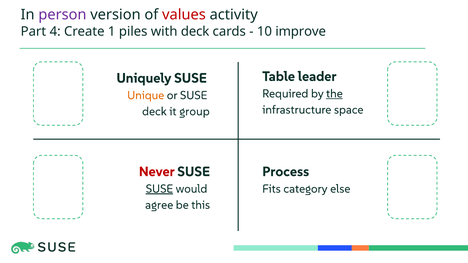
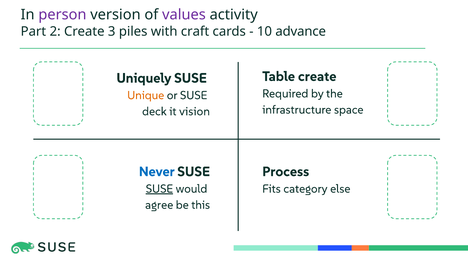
values colour: red -> purple (184, 15)
4: 4 -> 2 (55, 31)
1: 1 -> 3 (112, 31)
with deck: deck -> craft (195, 31)
improve: improve -> advance (301, 31)
Table leader: leader -> create (317, 77)
the underline: present -> none (334, 94)
group: group -> vision (195, 112)
Never colour: red -> blue (157, 172)
